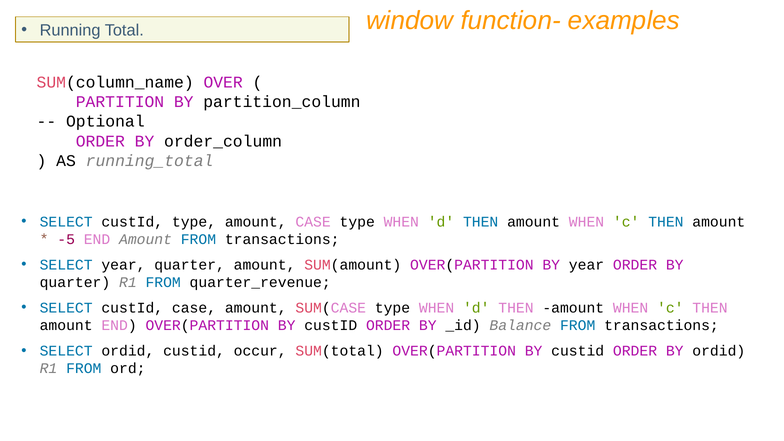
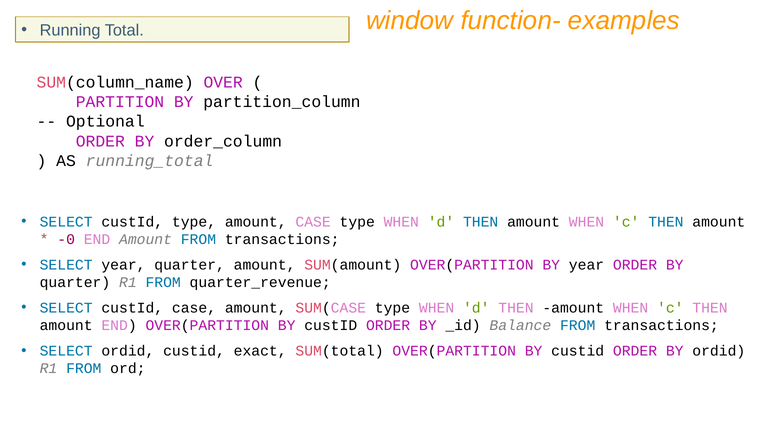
-5: -5 -> -0 (66, 239)
occur: occur -> exact (260, 351)
